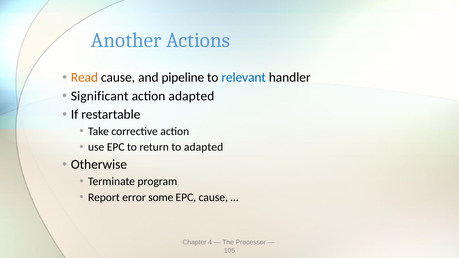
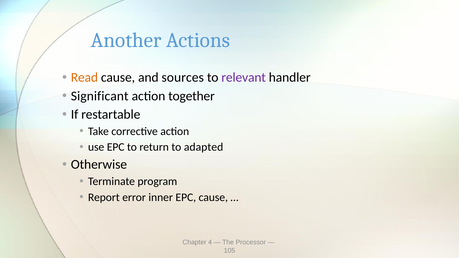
pipeline: pipeline -> sources (183, 78)
relevant colour: blue -> purple (244, 78)
action adapted: adapted -> together (192, 96)
some: some -> inner (161, 197)
